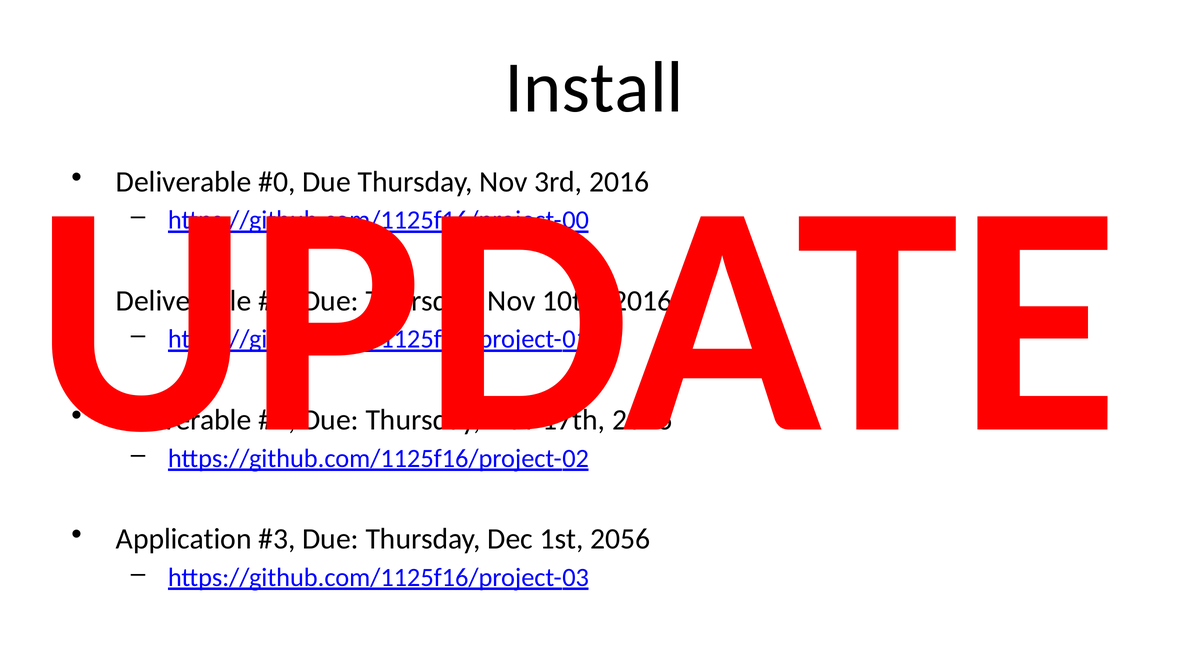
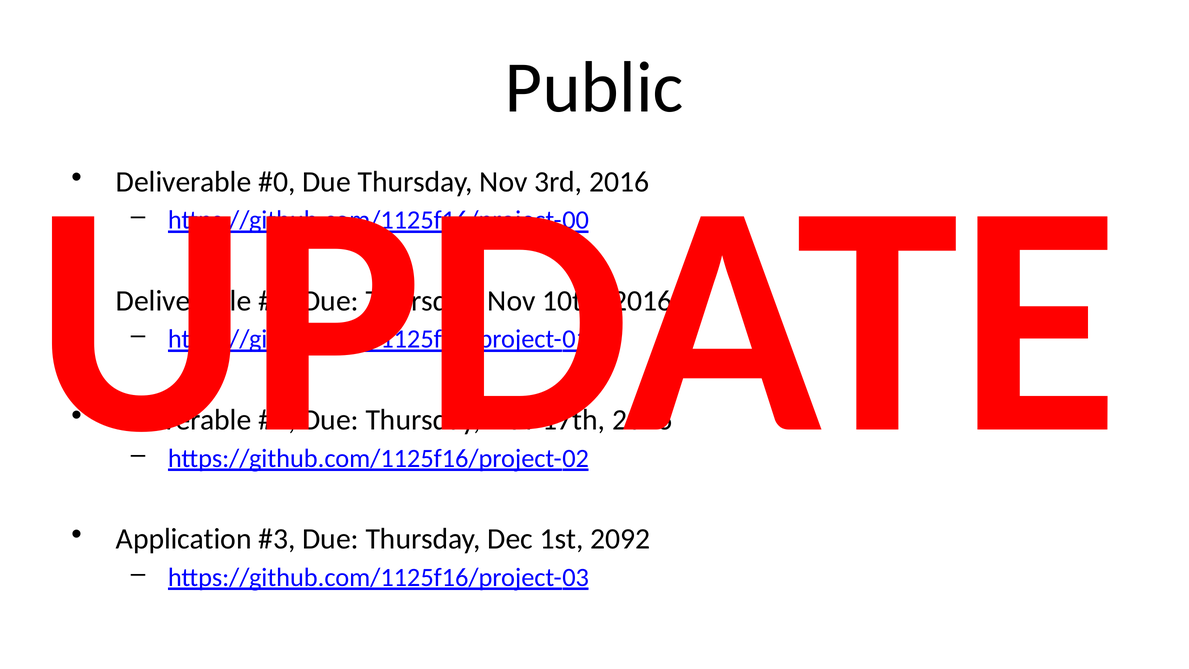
Install: Install -> Public (594, 88)
2056: 2056 -> 2092 (620, 539)
